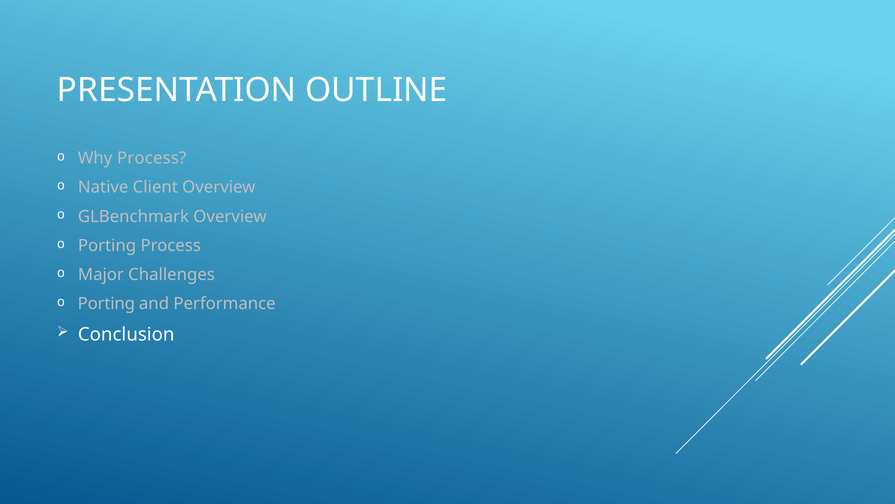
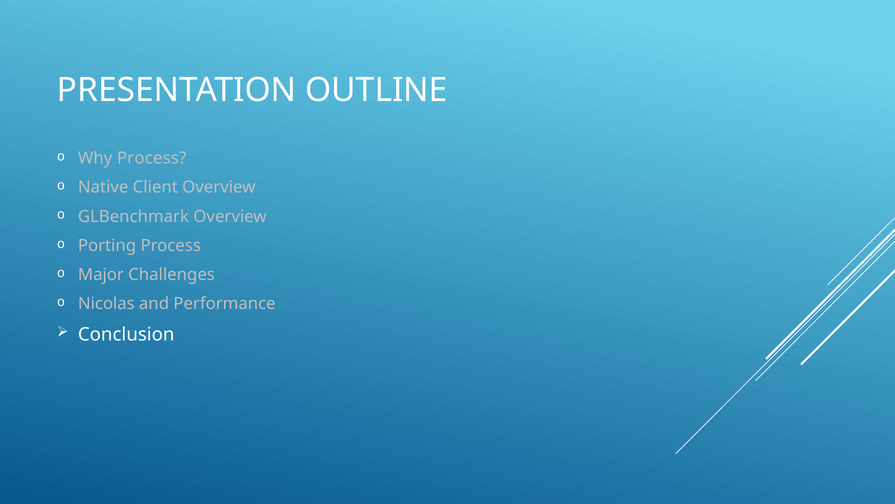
Porting: Porting -> Nicolas (106, 304)
